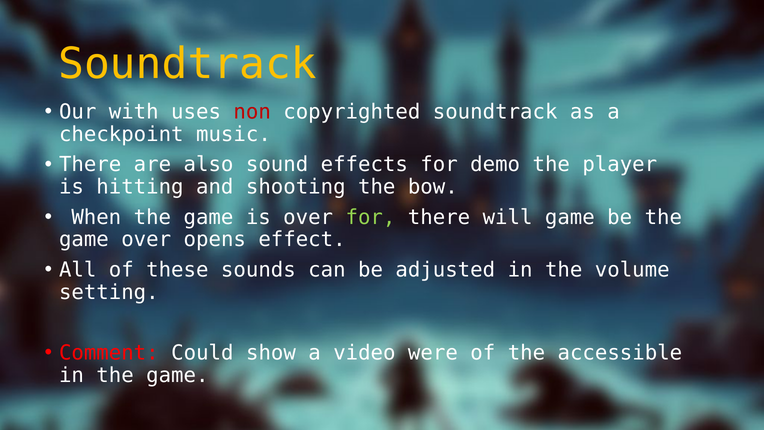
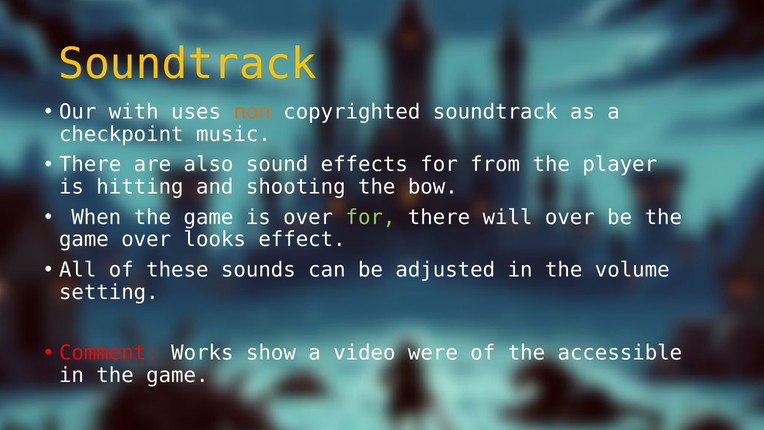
non colour: red -> orange (252, 112)
demo: demo -> from (495, 164)
will game: game -> over (570, 217)
opens: opens -> looks (215, 239)
Could: Could -> Works (202, 353)
